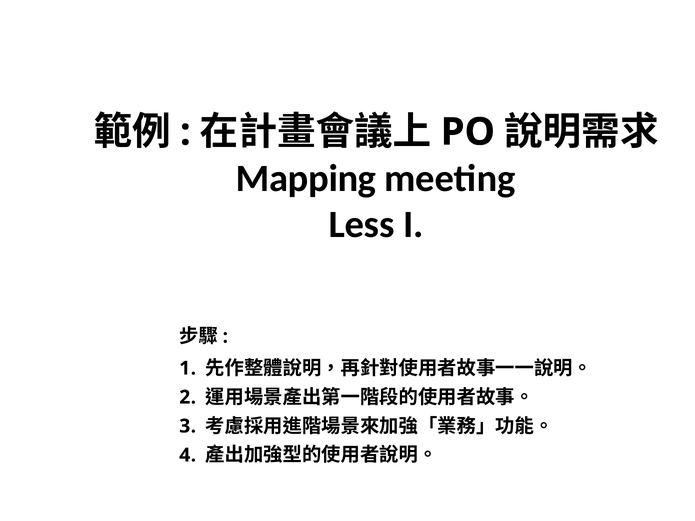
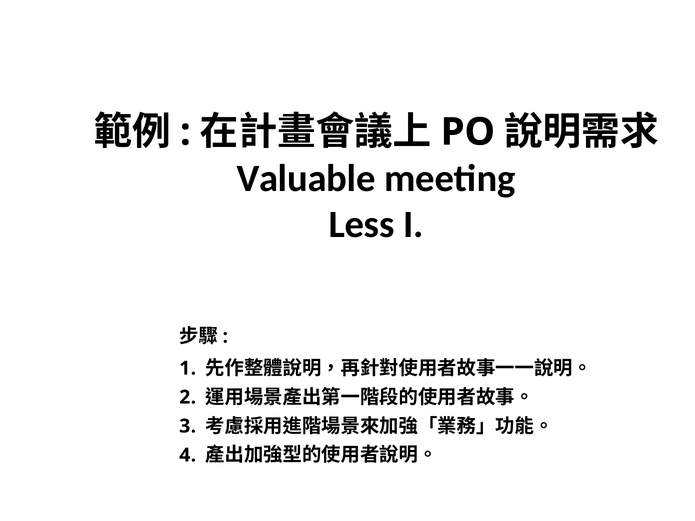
Mapping: Mapping -> Valuable (306, 178)
